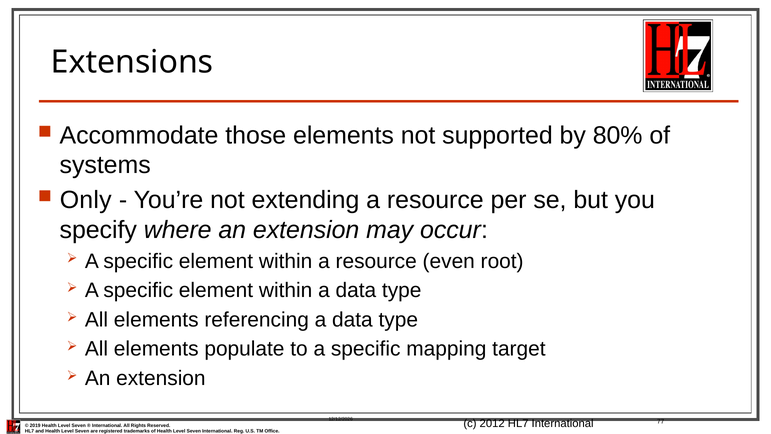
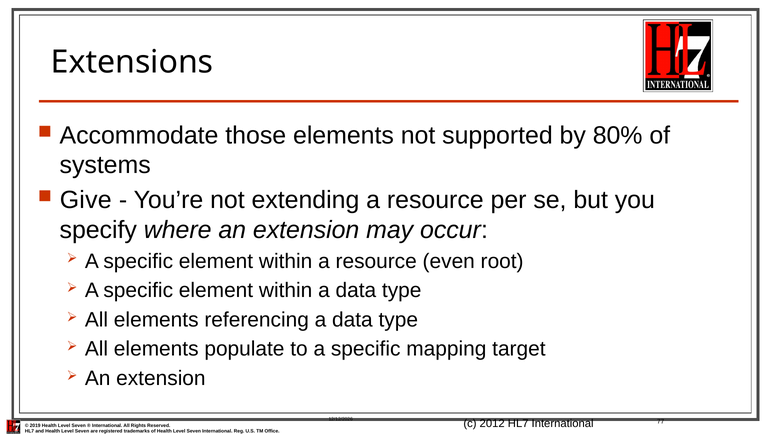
Only: Only -> Give (86, 200)
